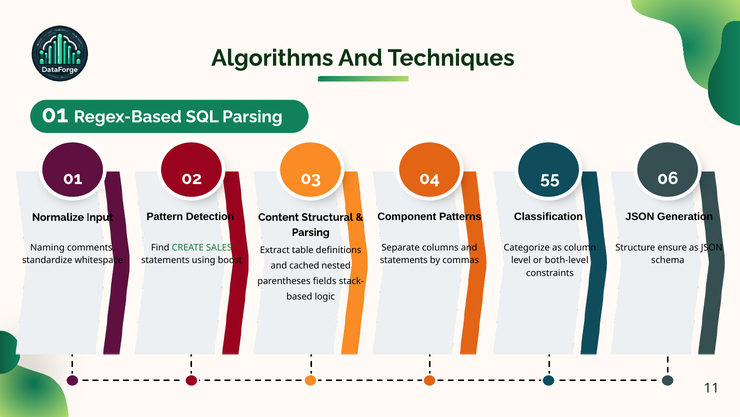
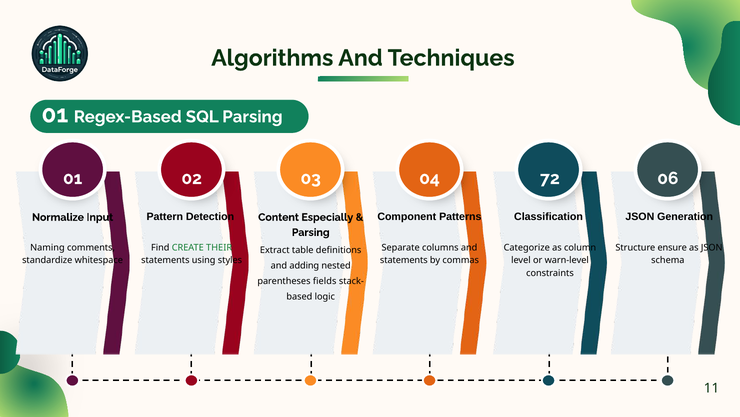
55: 55 -> 72 (550, 178)
Structural: Structural -> Especially (327, 217)
SALES: SALES -> THEIR (219, 248)
boost: boost -> styles (230, 260)
both-level: both-level -> warn-level (567, 260)
cached: cached -> adding (304, 266)
